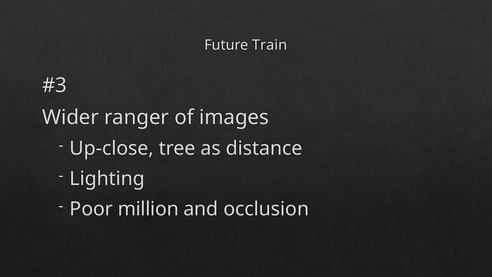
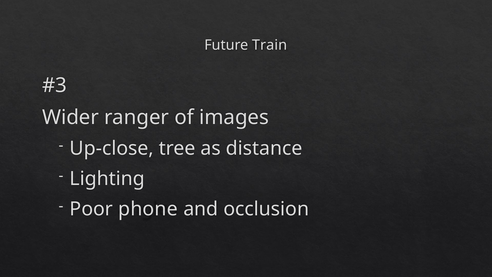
million: million -> phone (148, 209)
